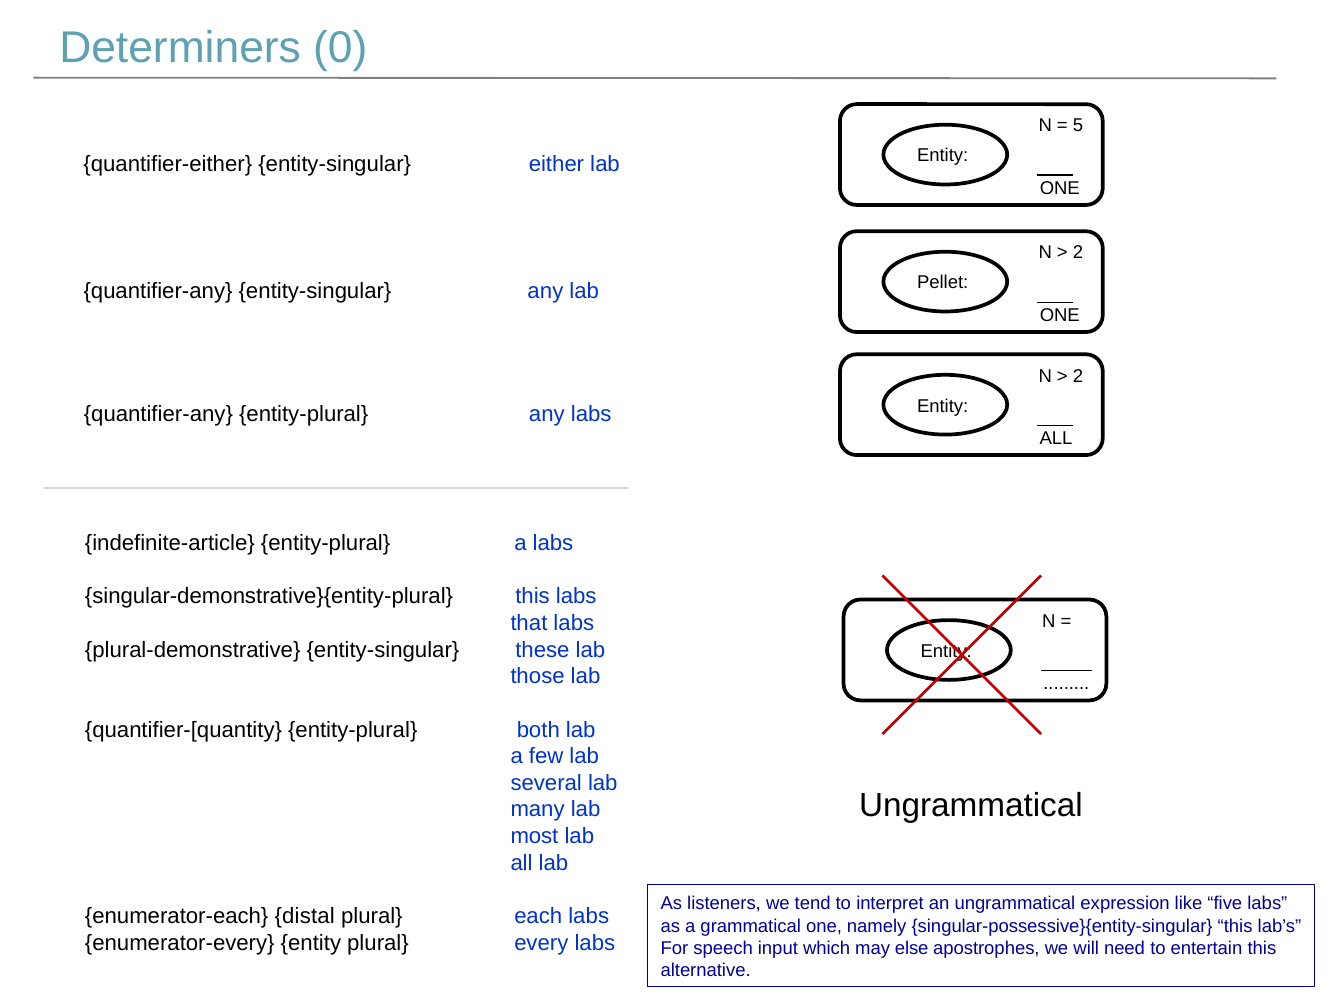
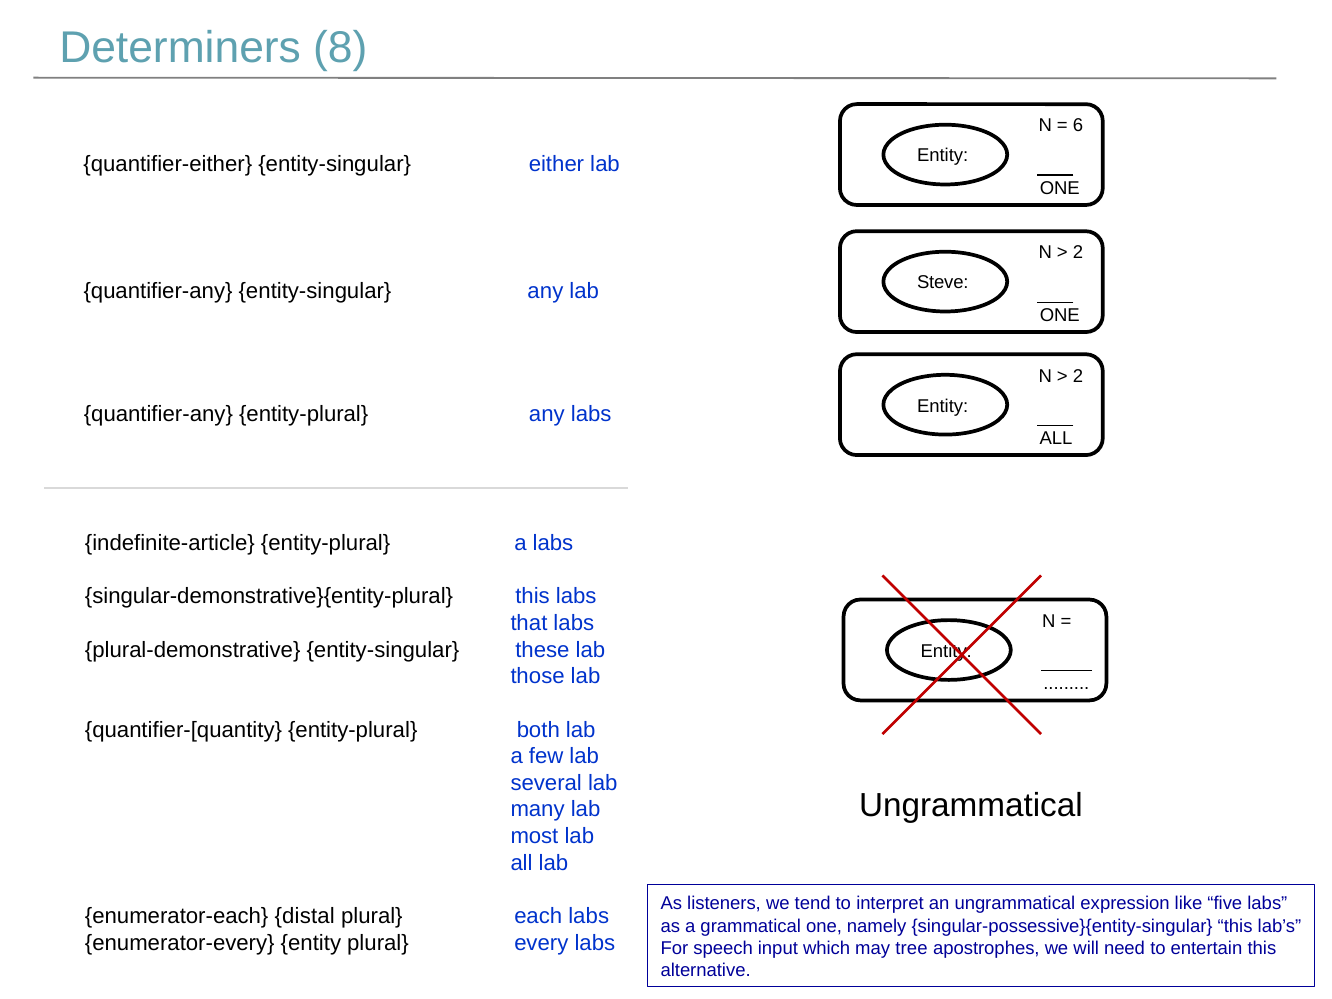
0: 0 -> 8 (340, 47)
5: 5 -> 6 (1078, 126)
Pellet: Pellet -> Steve (943, 283)
else: else -> tree (911, 948)
